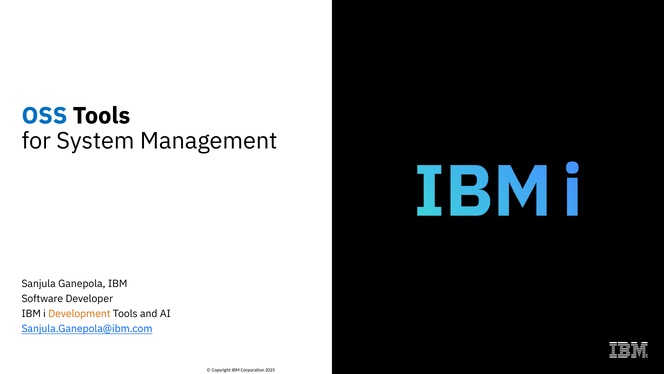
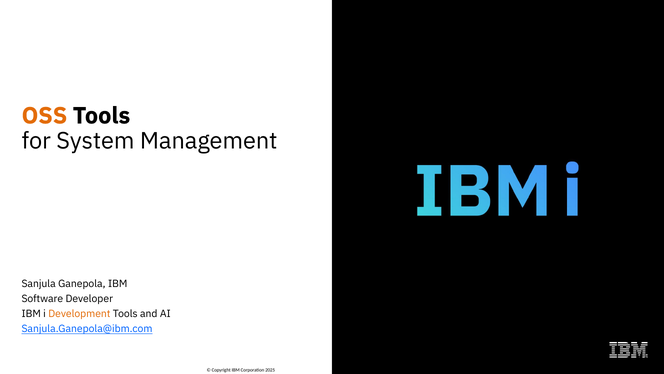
OSS colour: blue -> orange (44, 116)
